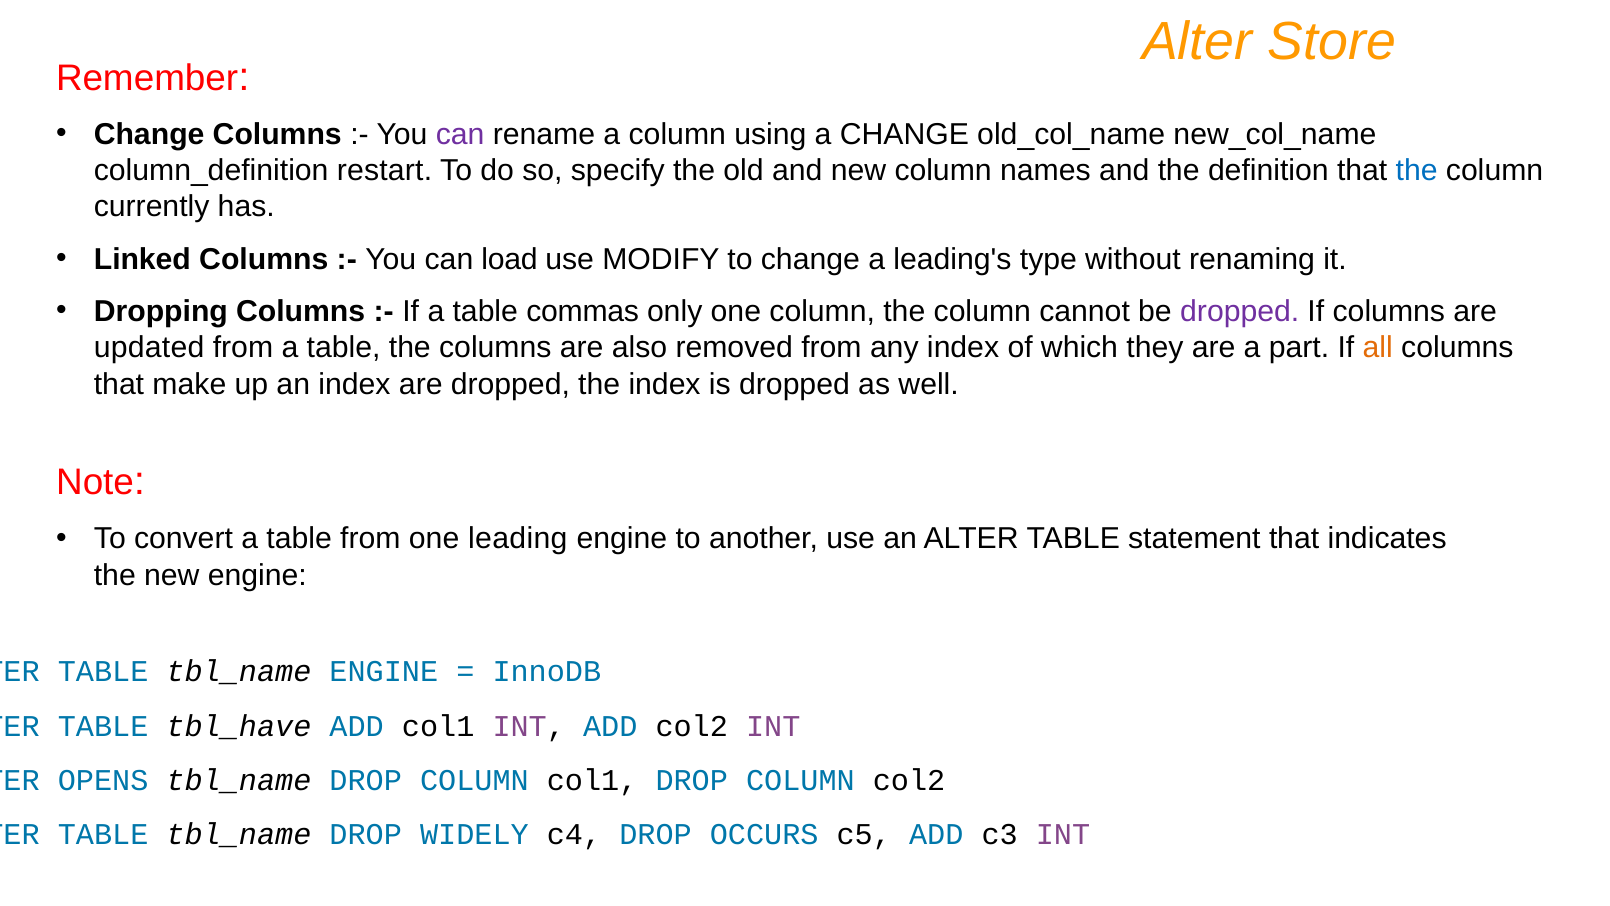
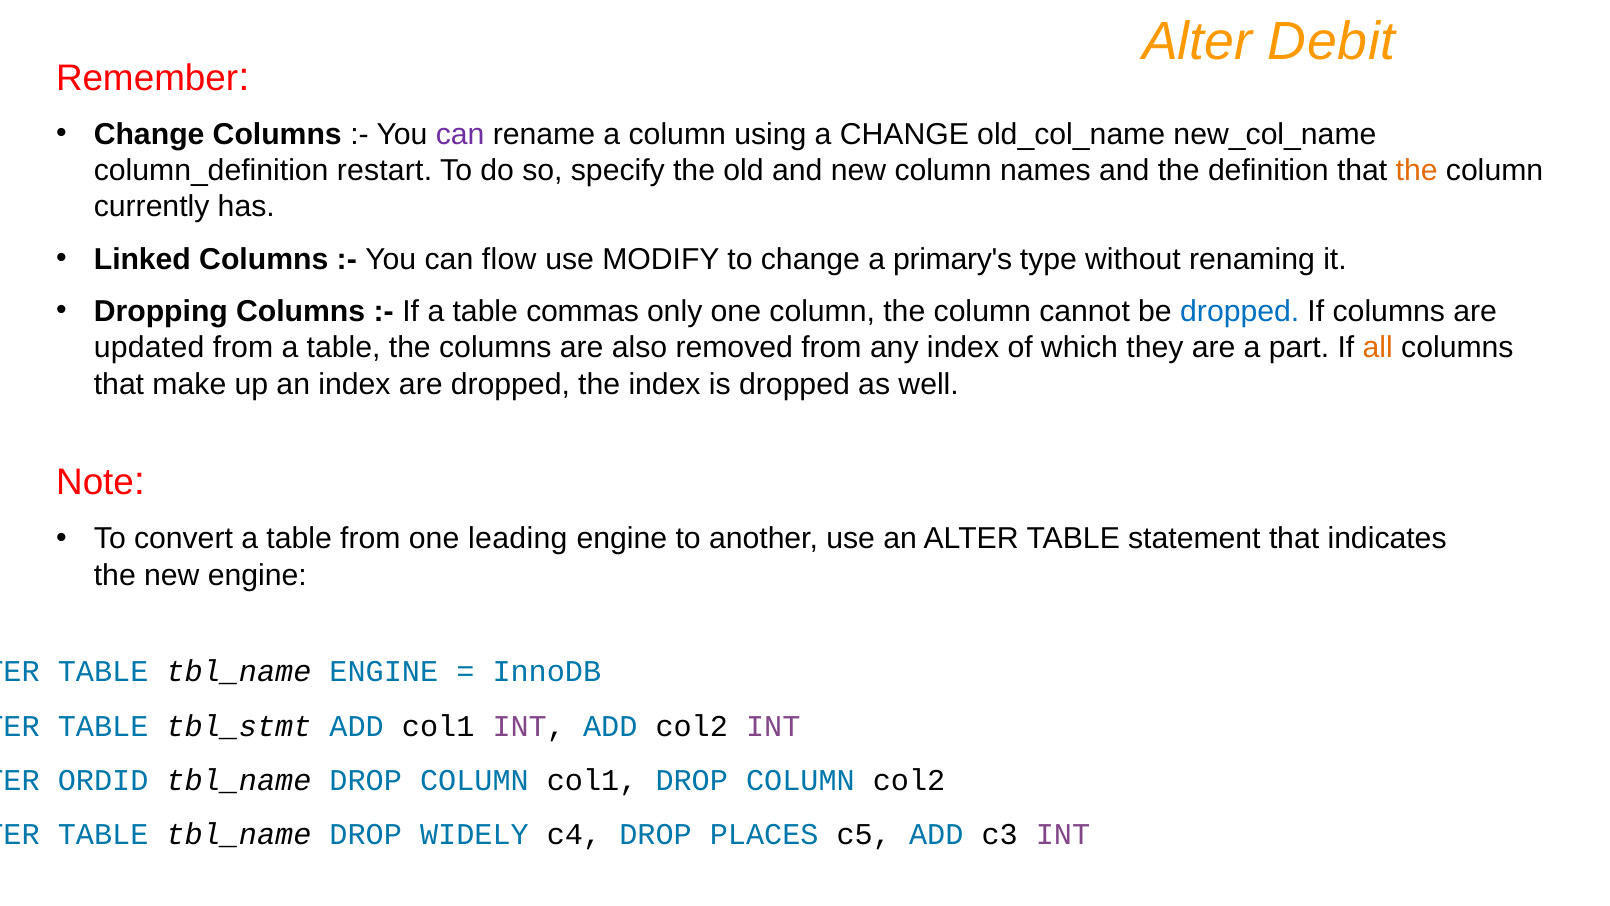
Store: Store -> Debit (1332, 42)
the colour: blue -> orange (1417, 171)
load: load -> flow (509, 259)
leading's: leading's -> primary's (953, 259)
dropped colour: purple -> blue (1240, 311)
tbl_have: tbl_have -> tbl_stmt (239, 726)
OPENS: OPENS -> ORDID (103, 780)
OCCURS: OCCURS -> PLACES (764, 835)
